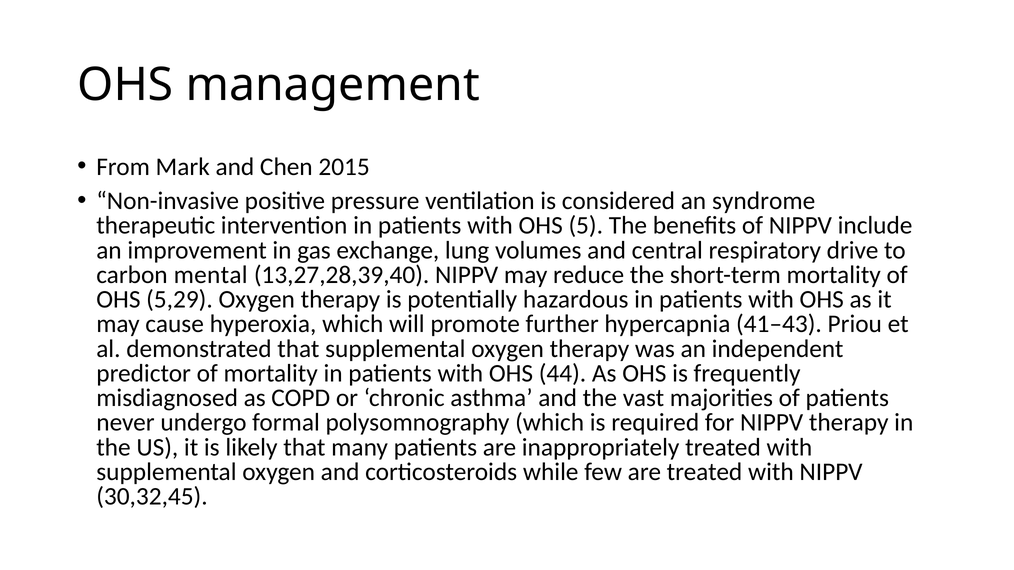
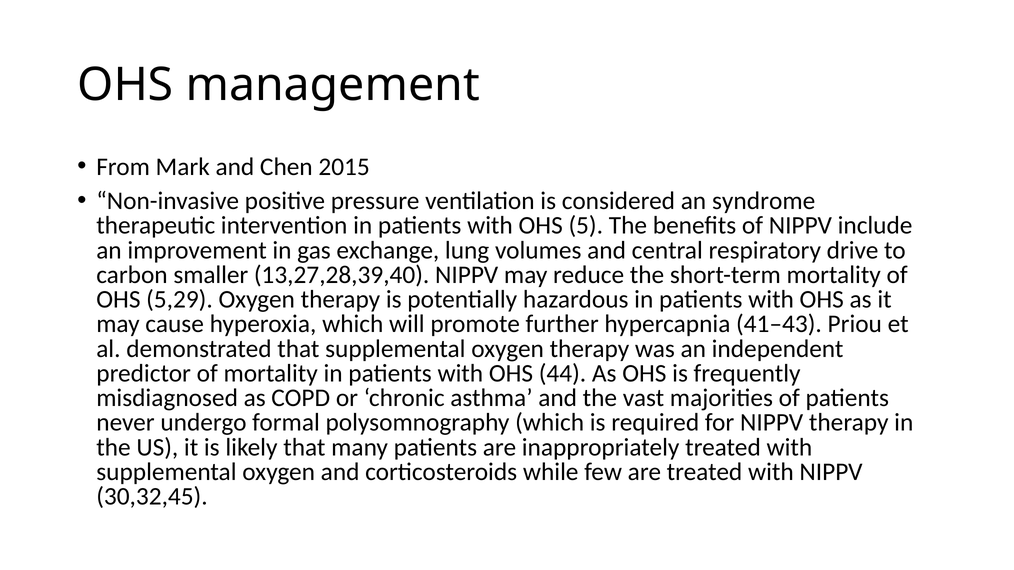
mental: mental -> smaller (211, 275)
